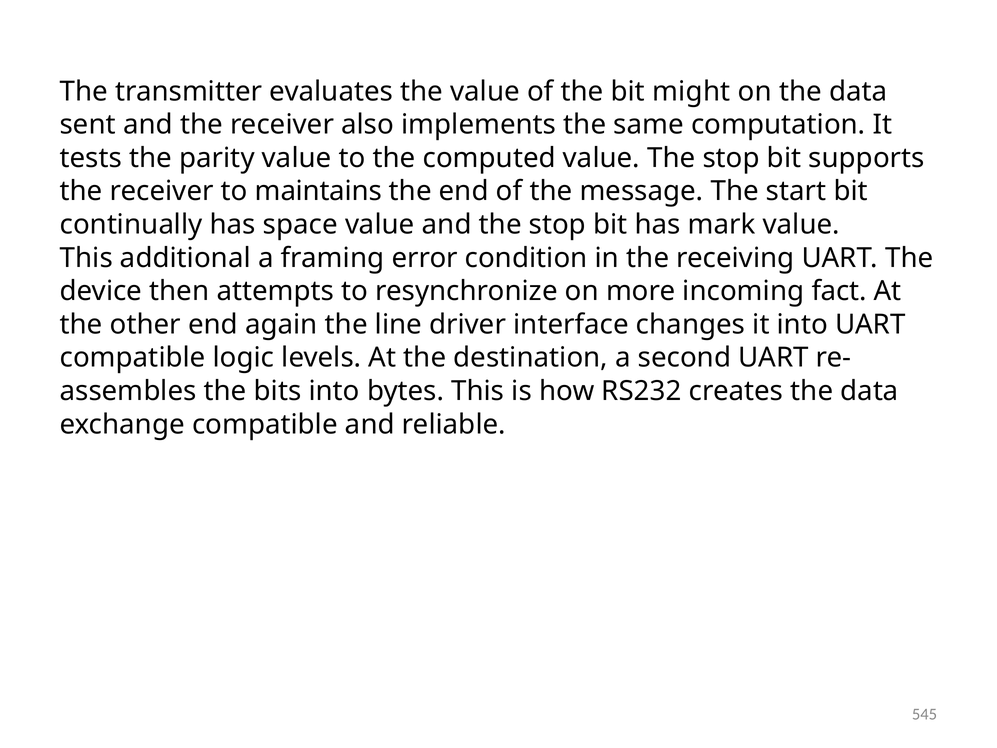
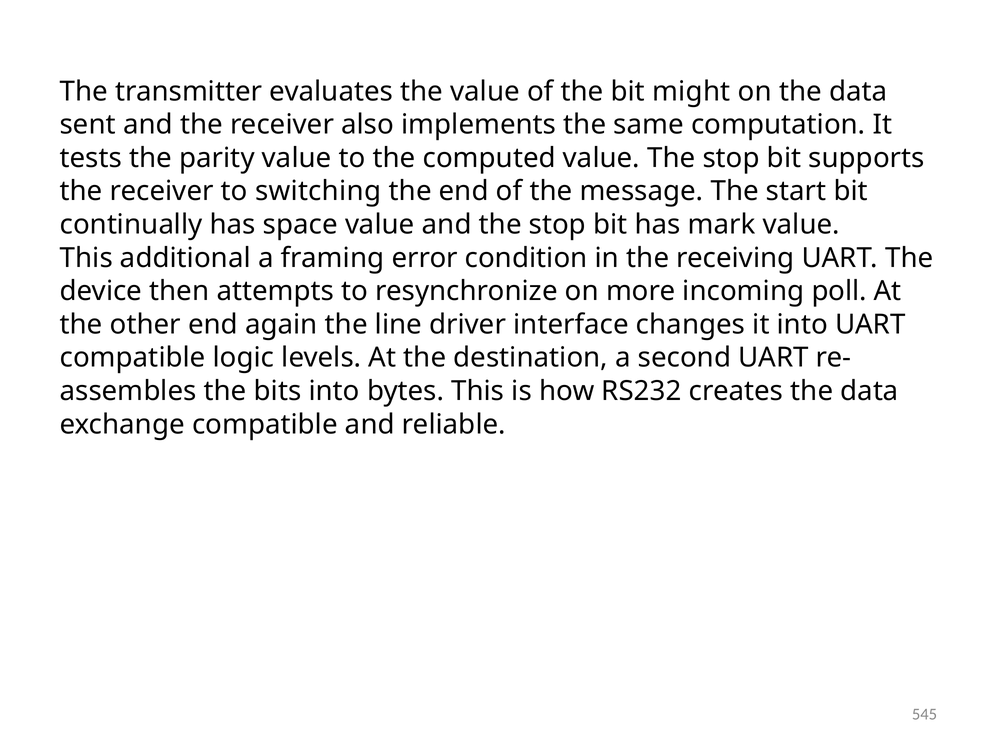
maintains: maintains -> switching (318, 191)
fact: fact -> poll (839, 291)
